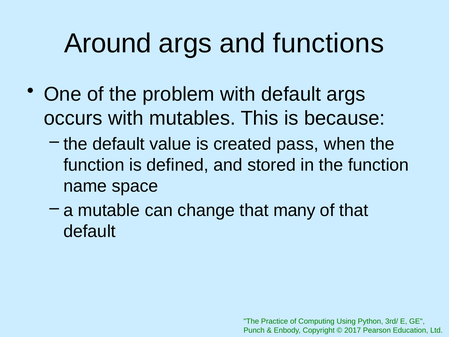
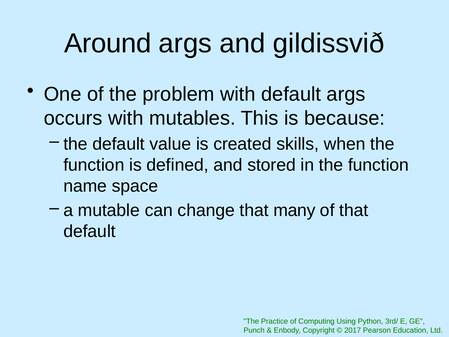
functions: functions -> gildissvið (329, 43)
pass: pass -> skills (298, 144)
